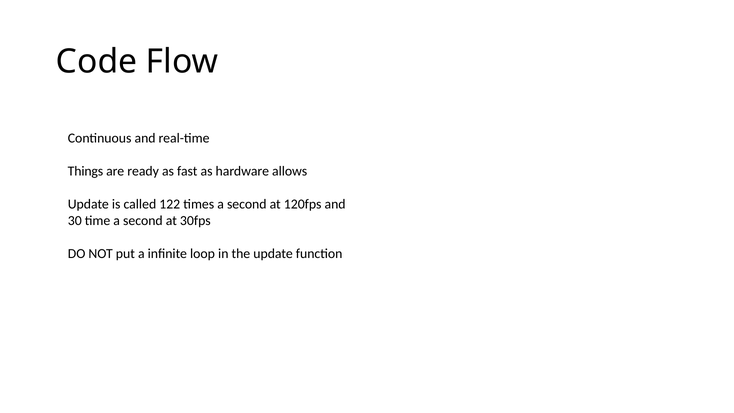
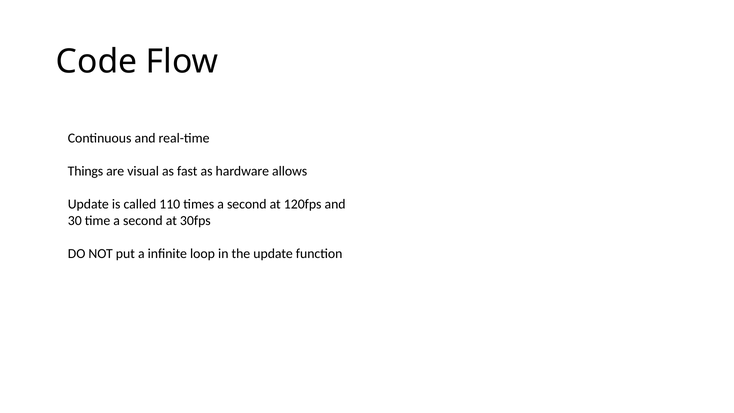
ready: ready -> visual (143, 171)
122: 122 -> 110 (170, 204)
